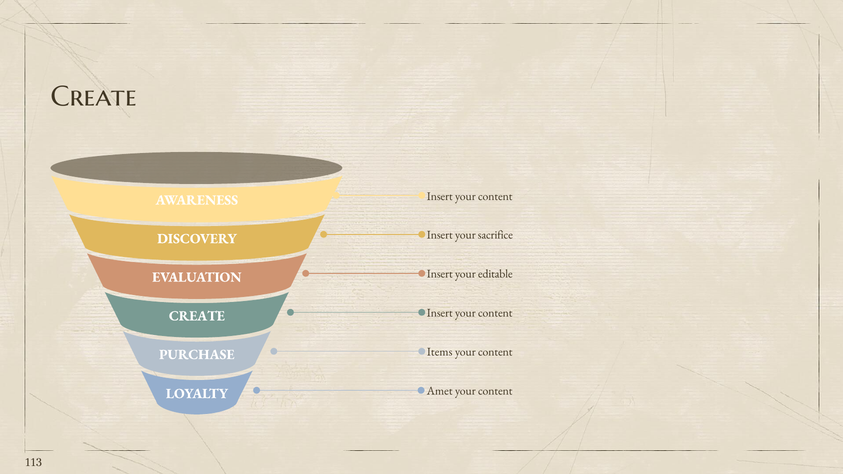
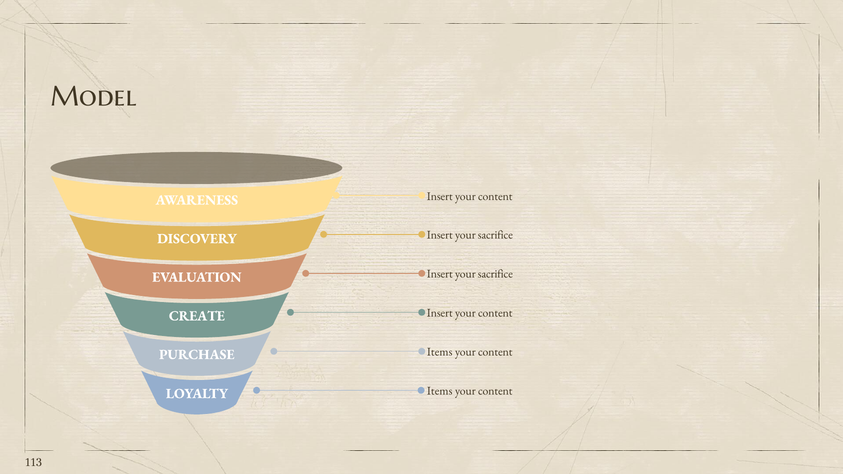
Create: Create -> Model (94, 96)
editable: editable -> sacrifice (495, 274)
Amet: Amet -> Items (440, 391)
